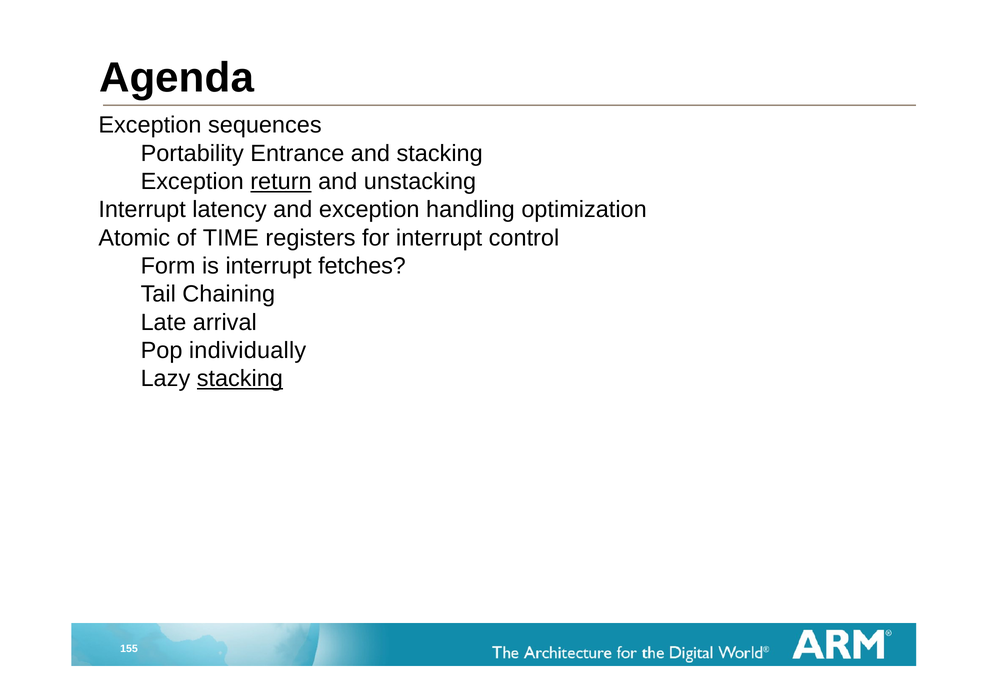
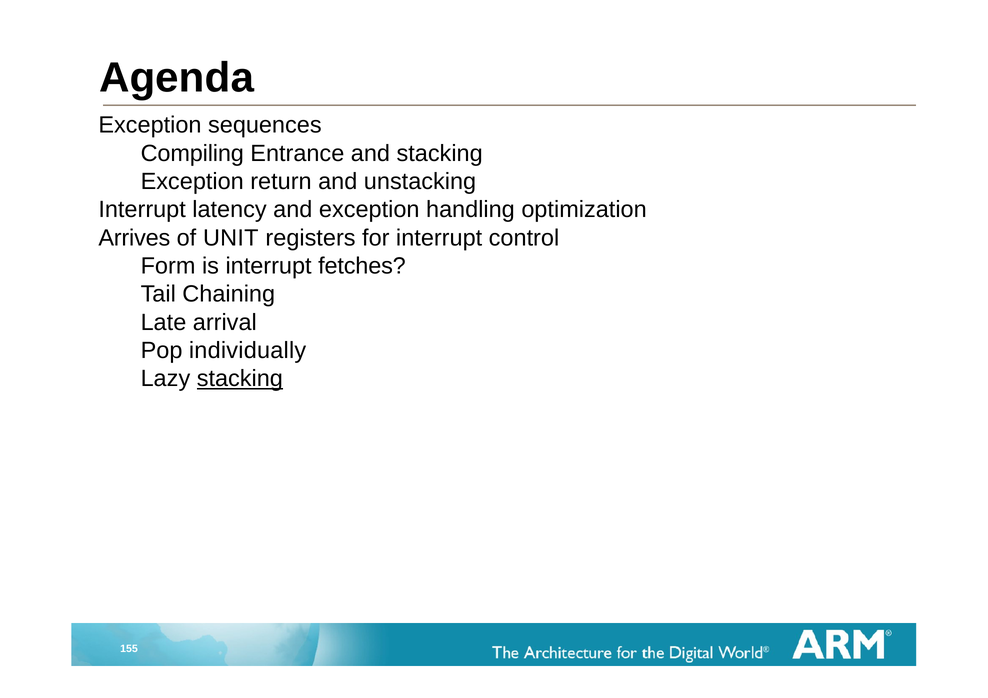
Portability: Portability -> Compiling (192, 153)
return underline: present -> none (281, 182)
Atomic: Atomic -> Arrives (134, 238)
TIME: TIME -> UNIT (231, 238)
